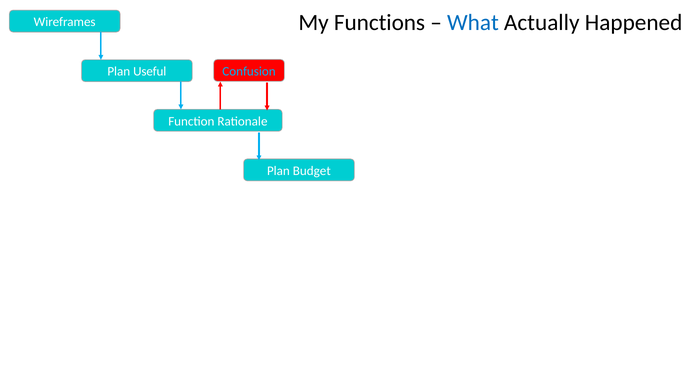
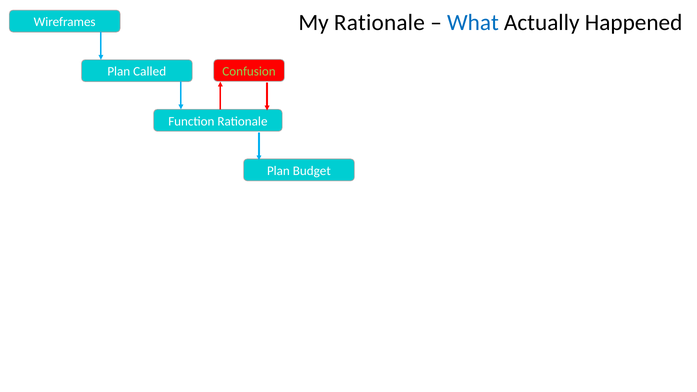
My Functions: Functions -> Rationale (379, 23)
Confusion colour: light blue -> light green (249, 71)
Useful: Useful -> Called (150, 72)
